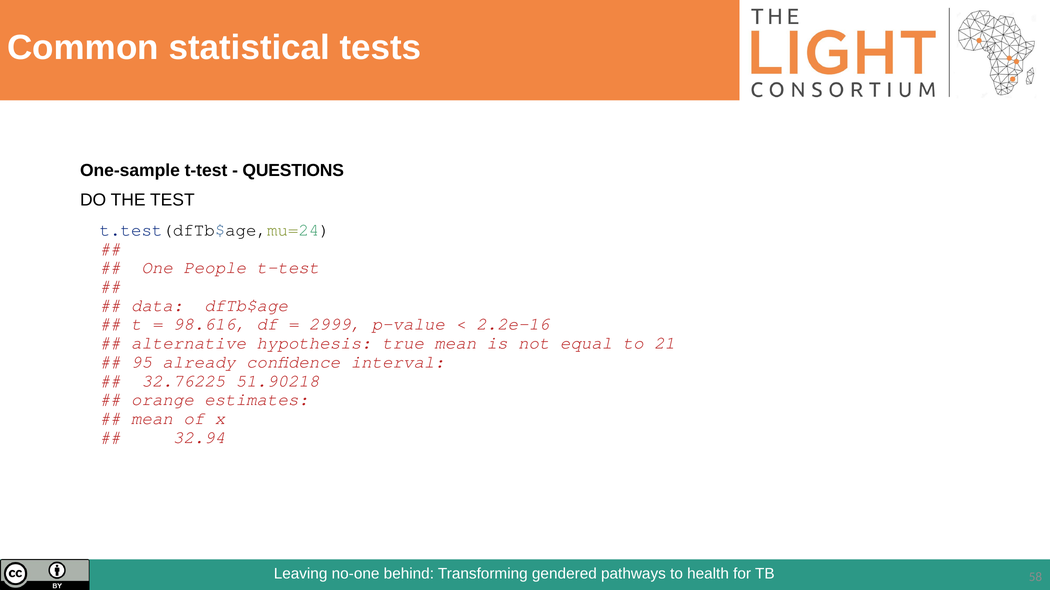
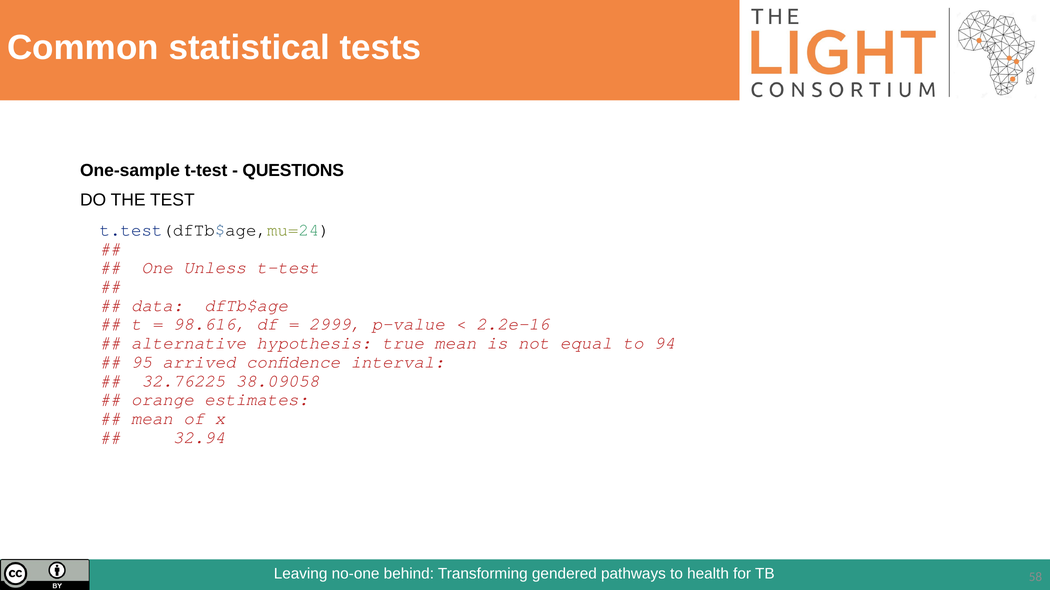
People: People -> Unless (215, 268)
21: 21 -> 94 (665, 343)
already: already -> arrived (199, 362)
51.90218: 51.90218 -> 38.09058 (278, 381)
